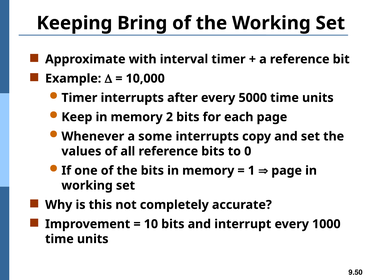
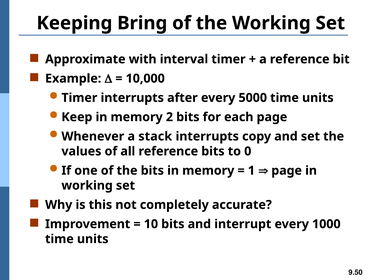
some: some -> stack (155, 136)
